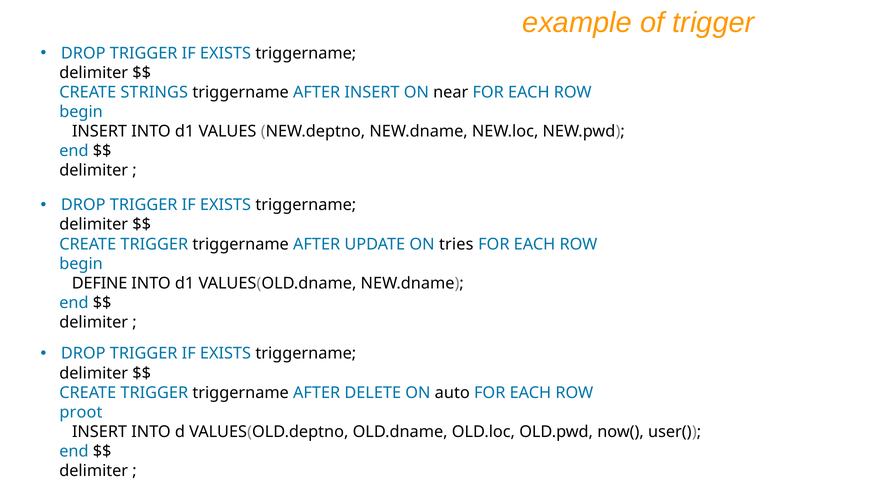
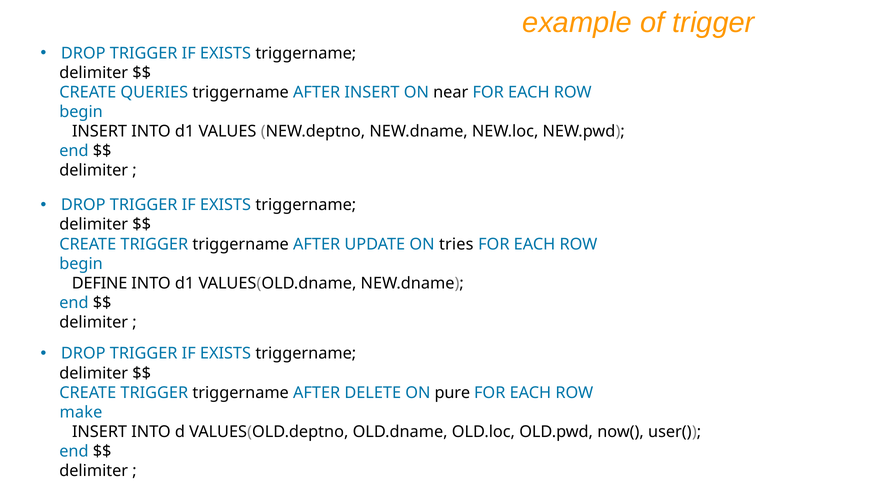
STRINGS: STRINGS -> QUERIES (154, 92)
auto: auto -> pure (452, 393)
proot: proot -> make (81, 413)
